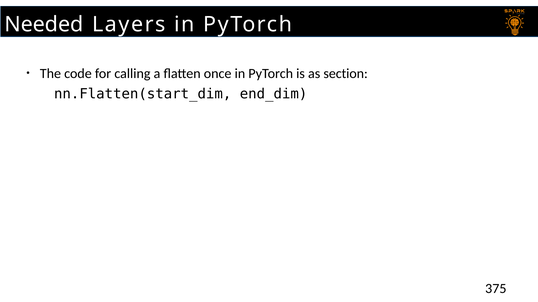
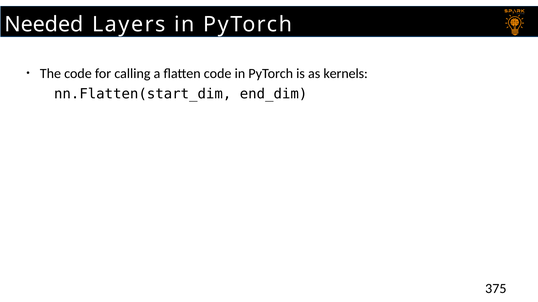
flatten once: once -> code (218, 74)
section: section -> kernels (346, 74)
